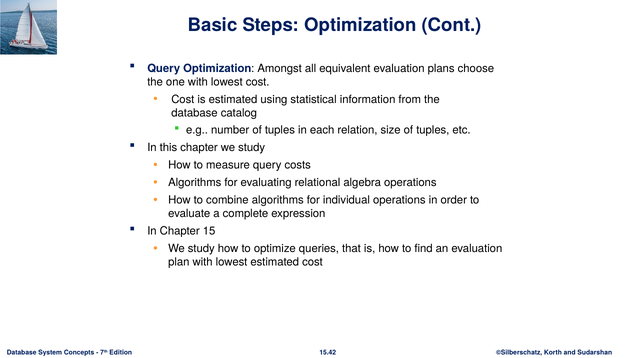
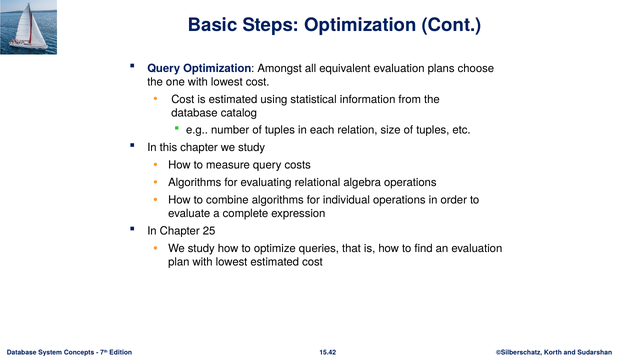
15: 15 -> 25 (209, 231)
